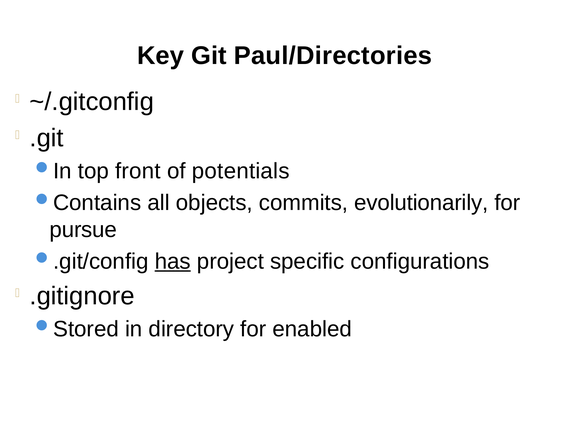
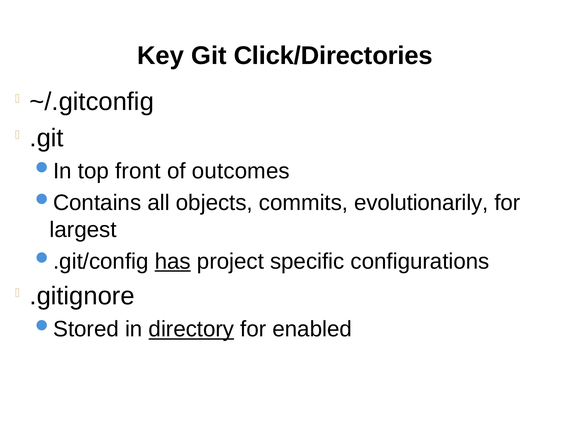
Paul/Directories: Paul/Directories -> Click/Directories (333, 55)
potentials: potentials -> outcomes (241, 171)
pursue: pursue -> largest (83, 229)
directory underline: none -> present (191, 329)
